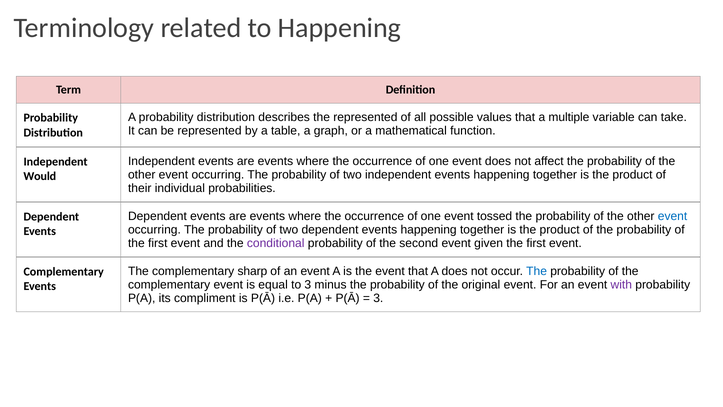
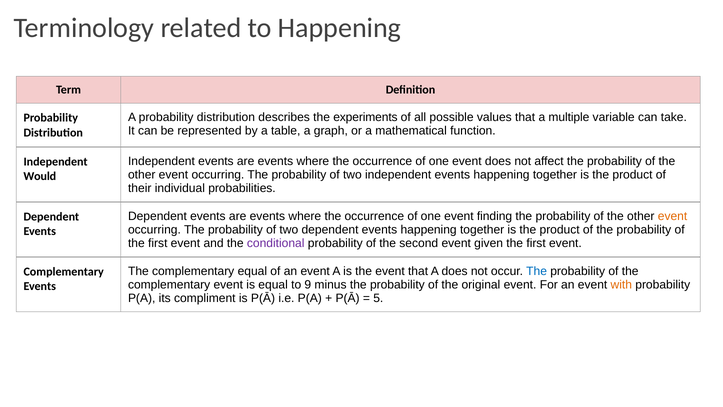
the represented: represented -> experiments (365, 117)
tossed: tossed -> finding (495, 216)
event colour: blue -> orange (673, 216)
complementary sharp: sharp -> equal (252, 271)
to 3: 3 -> 9 (308, 284)
with colour: purple -> orange (621, 284)
3: 3 -> 5 (378, 298)
